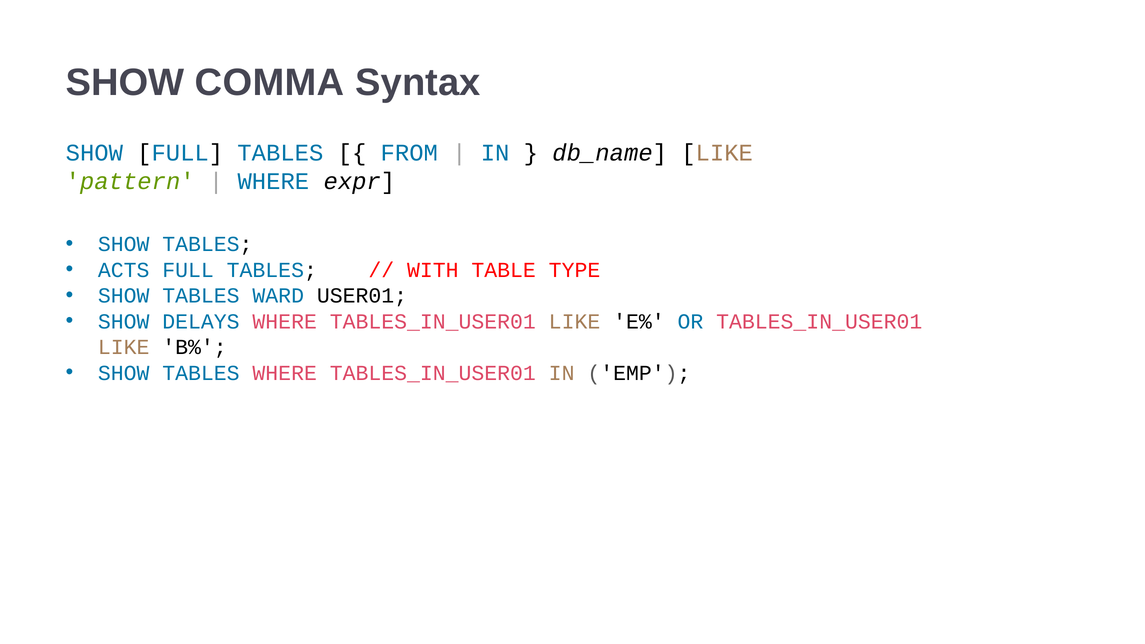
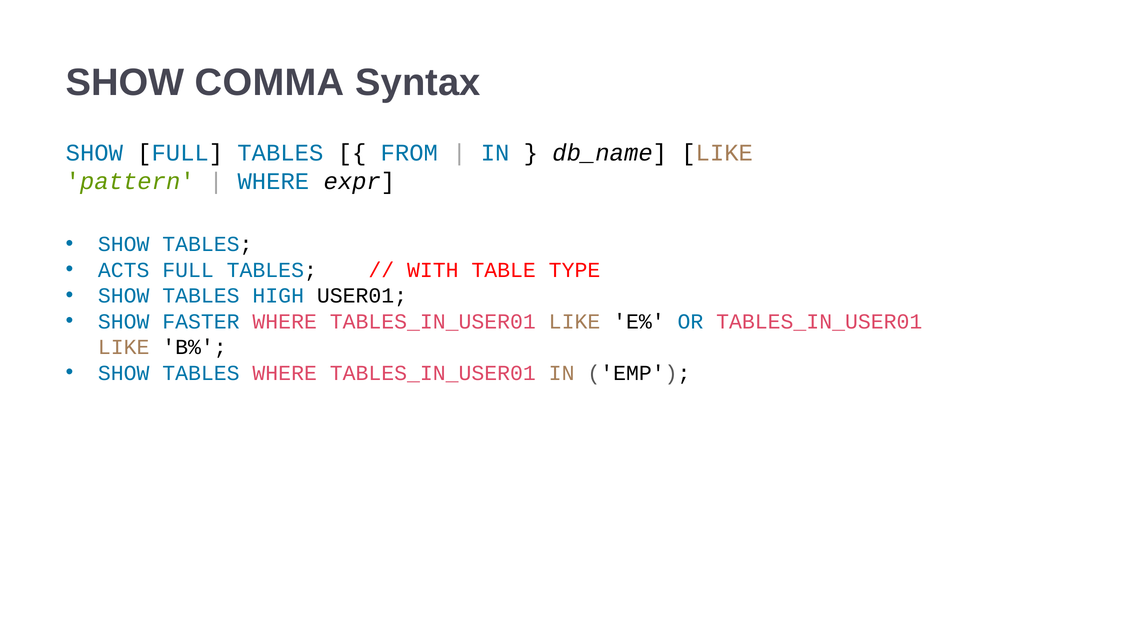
WARD: WARD -> HIGH (278, 296)
DELAYS: DELAYS -> FASTER (201, 321)
